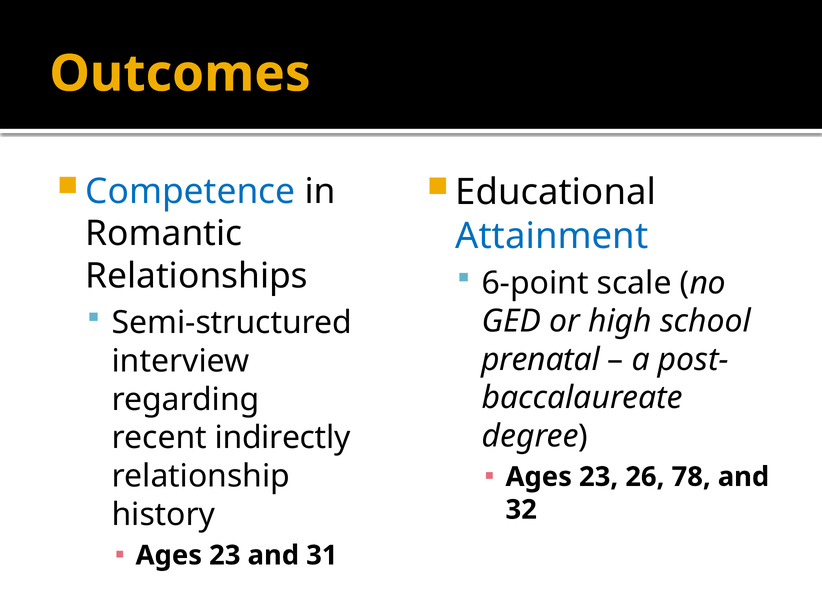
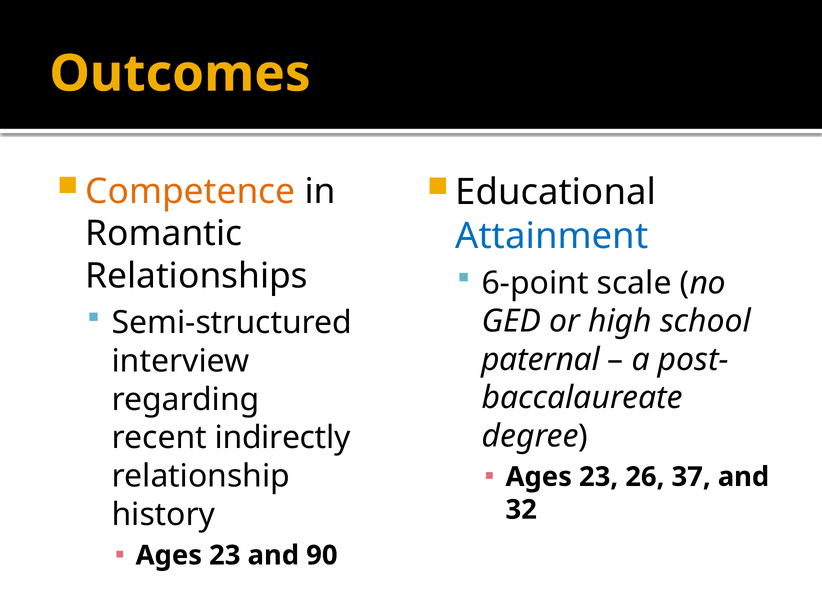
Competence colour: blue -> orange (190, 192)
prenatal: prenatal -> paternal (541, 360)
78: 78 -> 37 (691, 477)
31: 31 -> 90 (322, 556)
